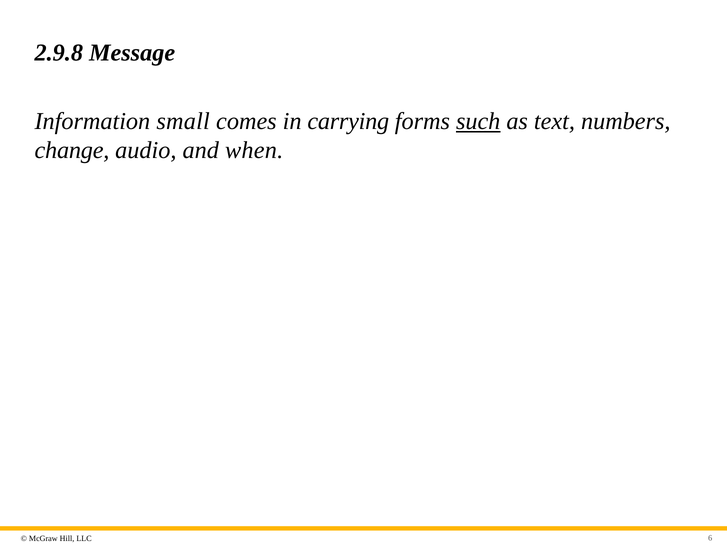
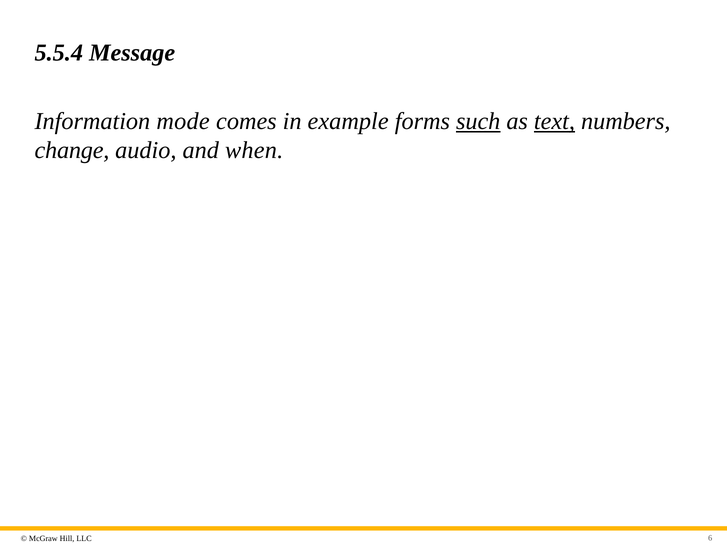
2.9.8: 2.9.8 -> 5.5.4 (59, 53)
small: small -> mode (183, 121)
carrying: carrying -> example (348, 121)
text underline: none -> present (554, 121)
